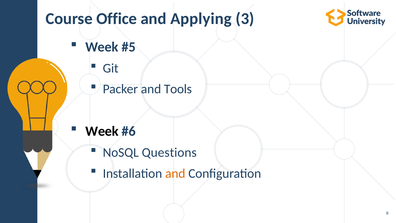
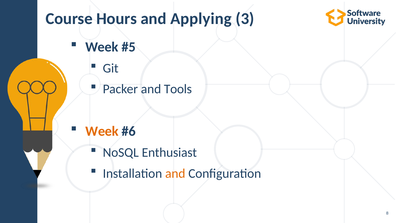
Office: Office -> Hours (117, 19)
Week colour: black -> orange (102, 131)
Questions: Questions -> Enthusiast (169, 152)
